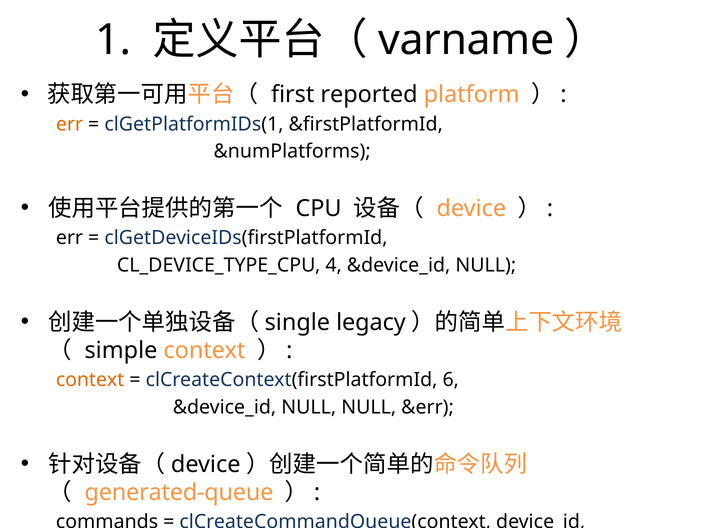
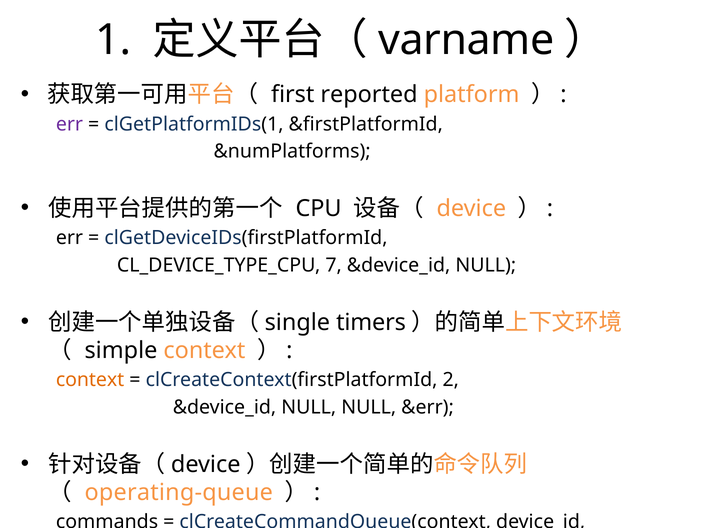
err colour: orange -> purple (69, 124)
4: 4 -> 7 (334, 265)
legacy: legacy -> timers (371, 322)
6: 6 -> 2 (451, 379)
generated-queue: generated-queue -> operating-queue (179, 492)
